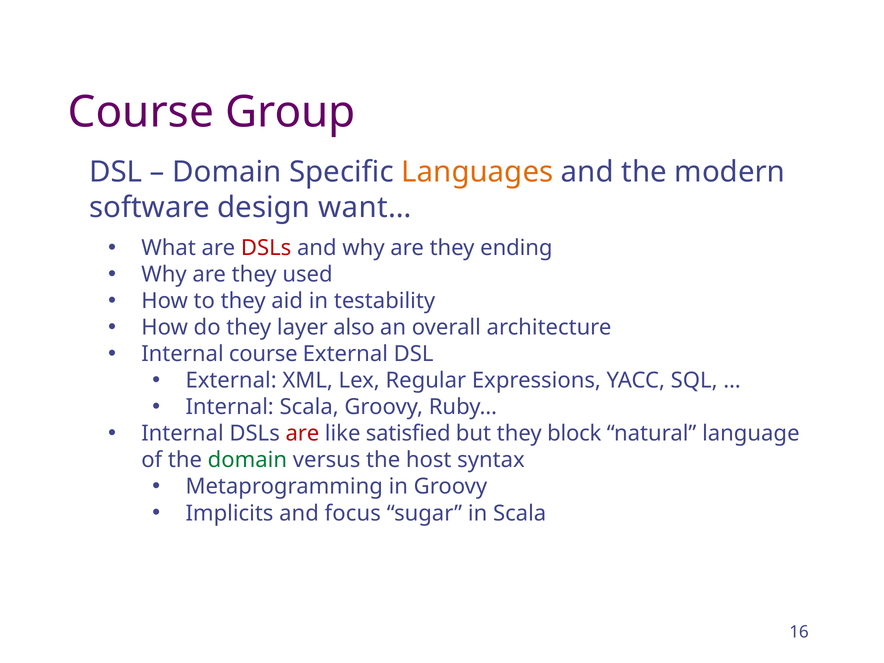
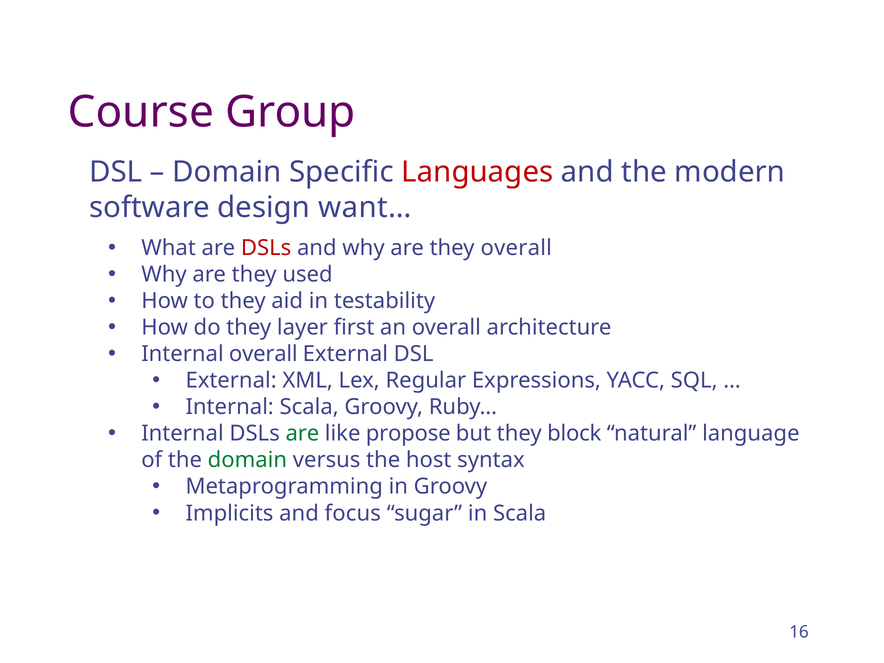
Languages colour: orange -> red (477, 172)
they ending: ending -> overall (516, 248)
also: also -> first (354, 328)
Internal course: course -> overall (263, 354)
are colour: red -> green (302, 434)
satisfied: satisfied -> propose (408, 434)
